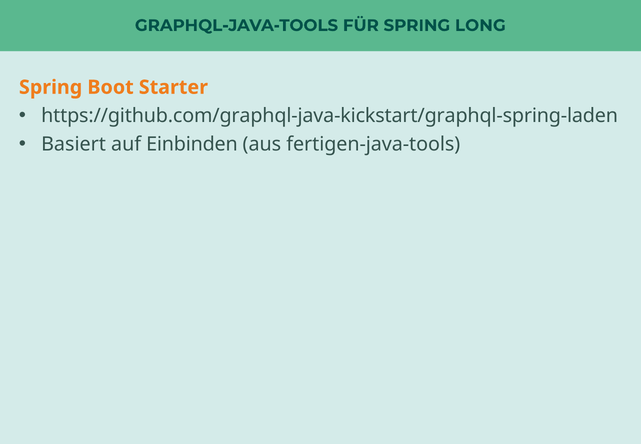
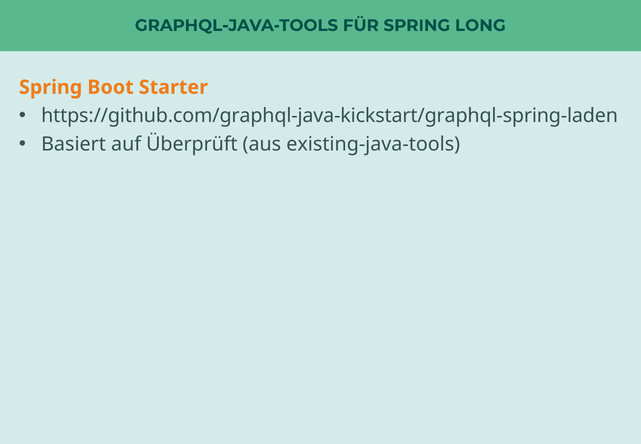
Einbinden: Einbinden -> Überprüft (192, 144)
fertigen-java-tools: fertigen-java-tools -> existing-java-tools (373, 144)
